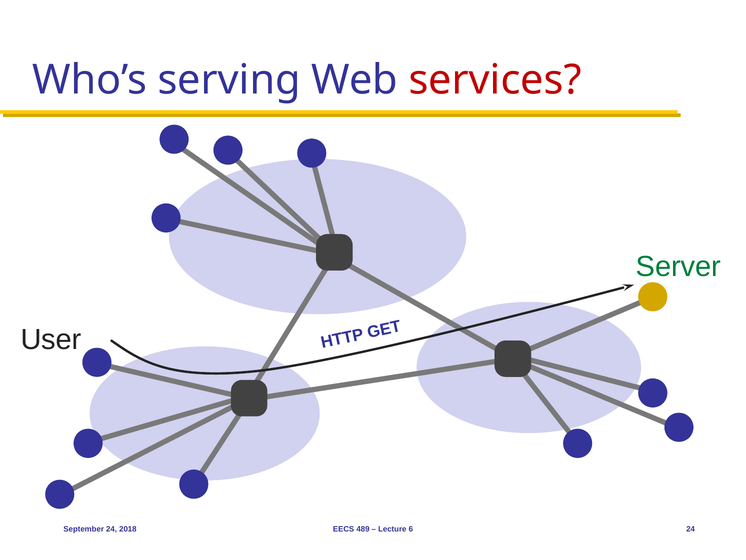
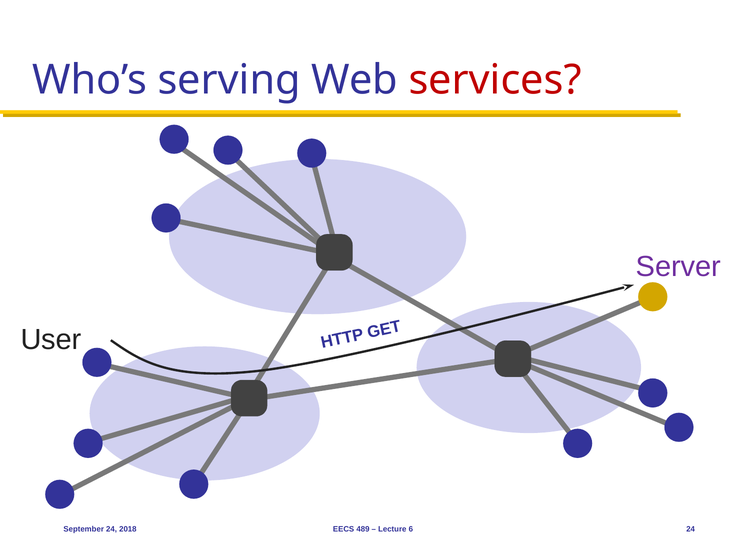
Server colour: green -> purple (679, 266)
